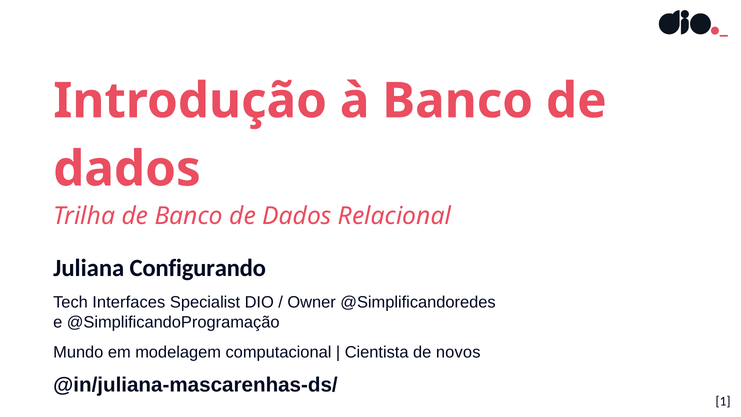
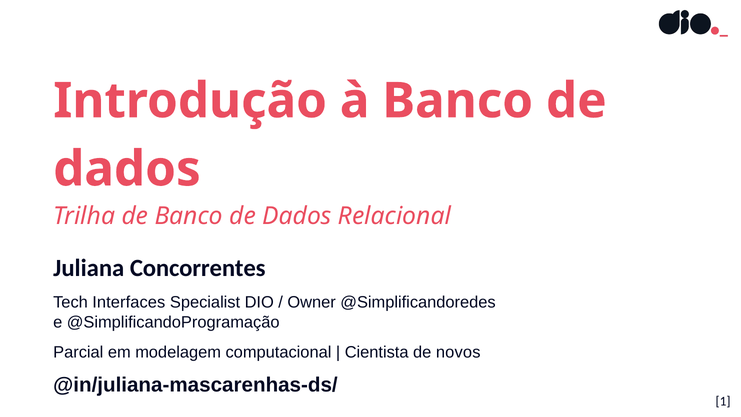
Configurando: Configurando -> Concorrentes (198, 268)
Mundo: Mundo -> Parcial (78, 352)
